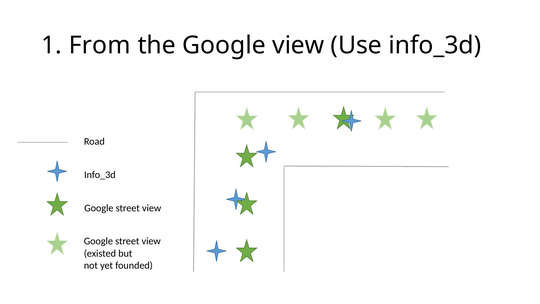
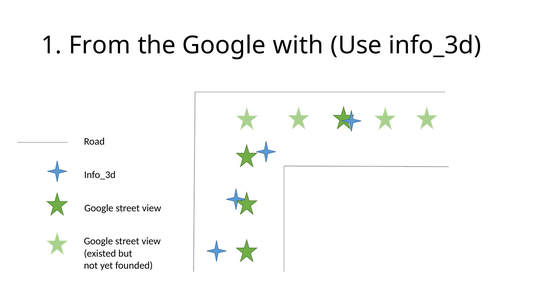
Google view: view -> with (298, 45)
